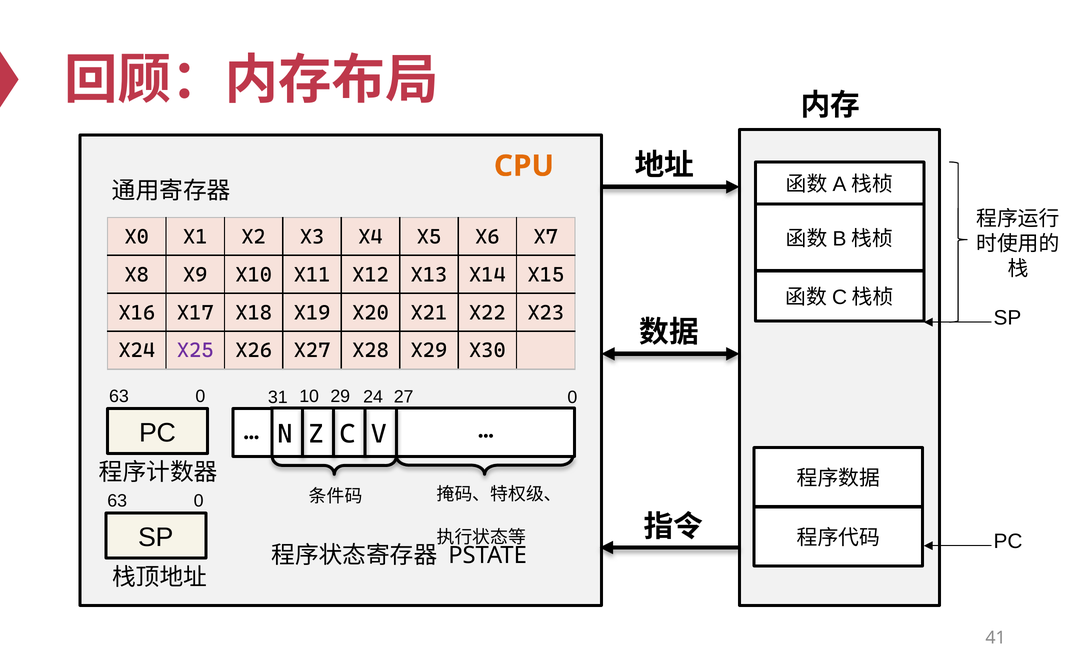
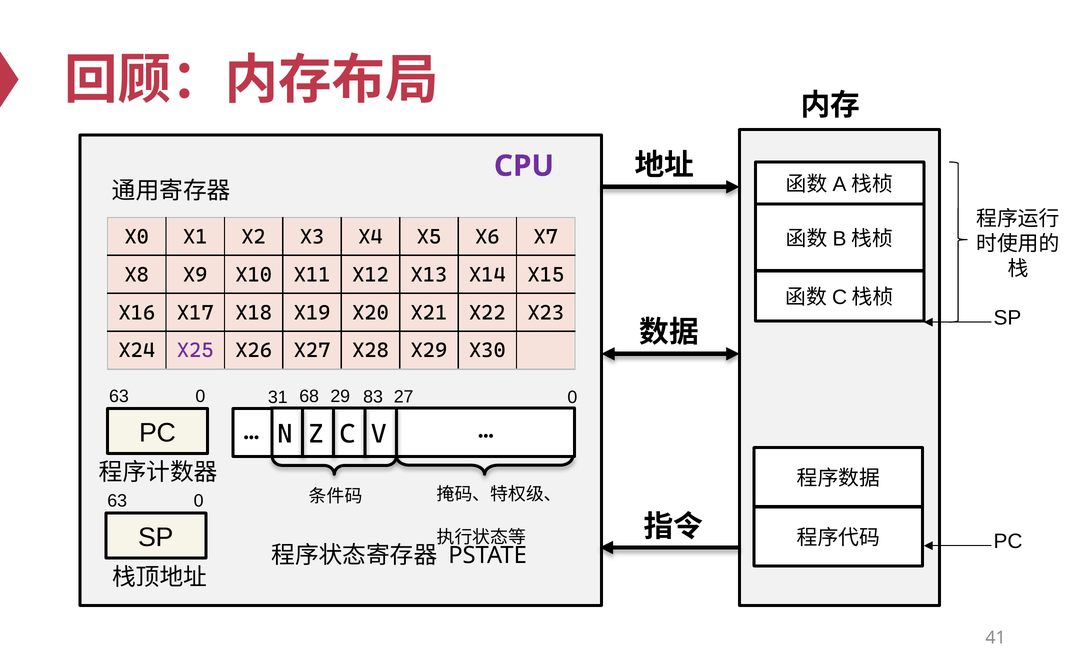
CPU colour: orange -> purple (524, 166)
10: 10 -> 68 (309, 396)
24: 24 -> 83 (373, 397)
